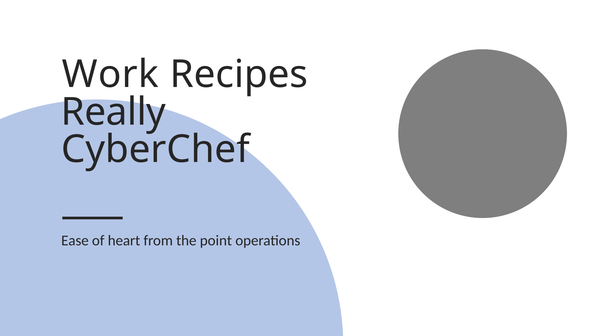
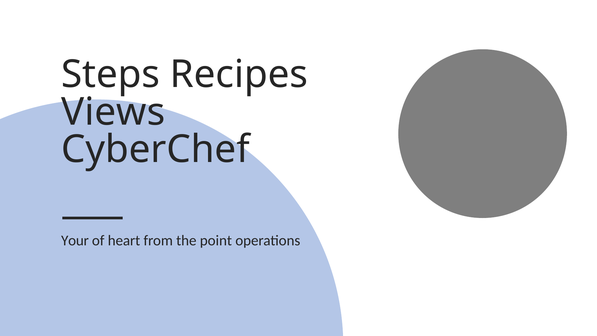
Work: Work -> Steps (111, 74)
Really: Really -> Views (113, 112)
Ease: Ease -> Your (75, 240)
